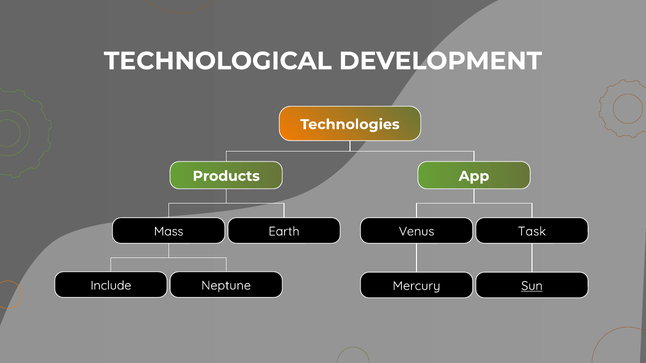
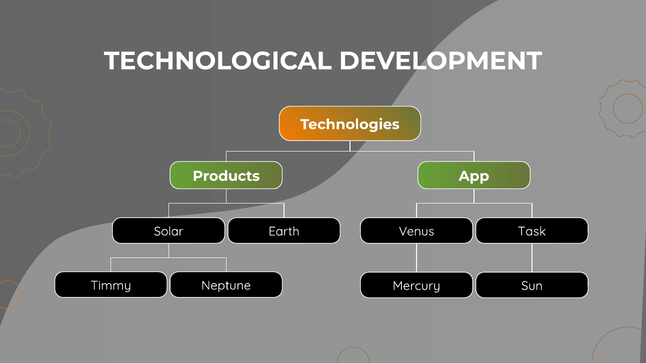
Mass: Mass -> Solar (169, 232)
Include: Include -> Timmy (111, 286)
Sun underline: present -> none (532, 286)
